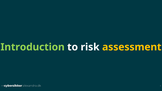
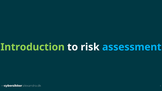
assessment colour: yellow -> light blue (132, 47)
